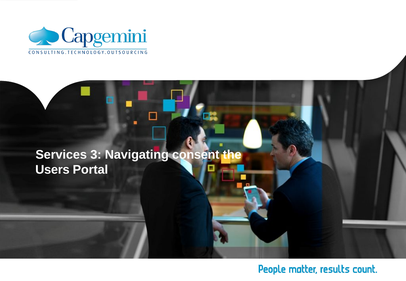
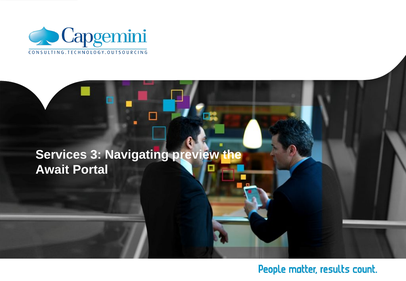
consent: consent -> preview (196, 155)
Users: Users -> Await (52, 170)
